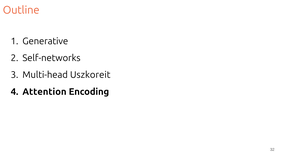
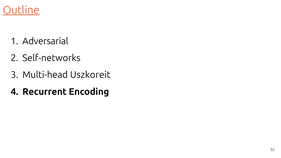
Outline underline: none -> present (21, 10)
Generative: Generative -> Adversarial (45, 41)
Attention: Attention -> Recurrent (44, 92)
